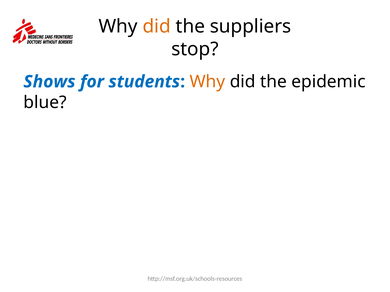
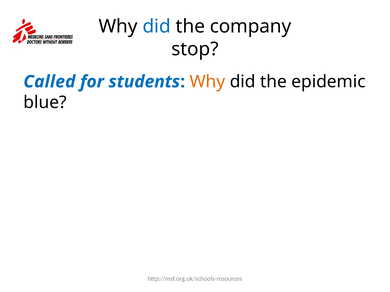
did colour: orange -> blue (157, 26)
suppliers: suppliers -> company (251, 26)
Shows: Shows -> Called (49, 82)
